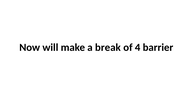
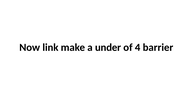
will: will -> link (50, 47)
break: break -> under (108, 47)
